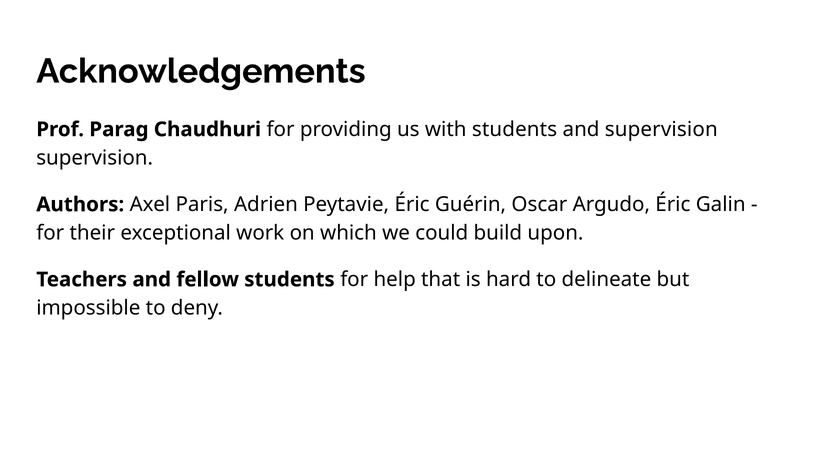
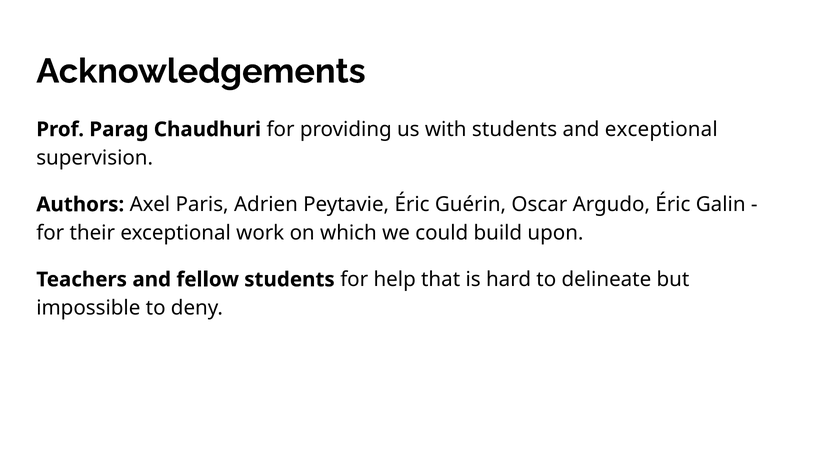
and supervision: supervision -> exceptional (661, 129)
